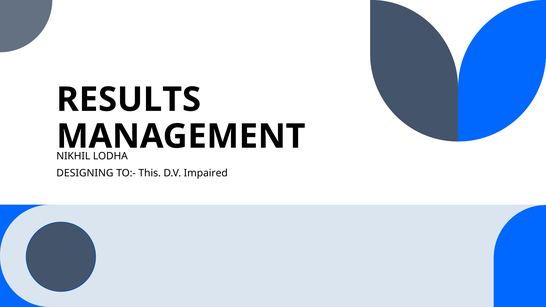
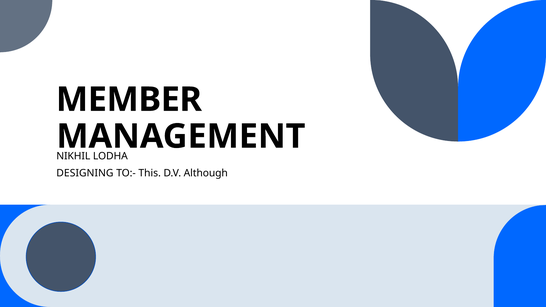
RESULTS: RESULTS -> MEMBER (129, 100)
Impaired: Impaired -> Although (206, 173)
